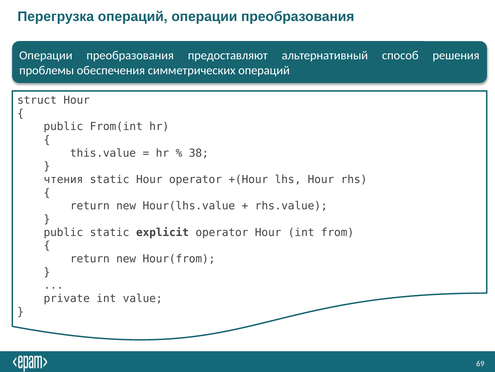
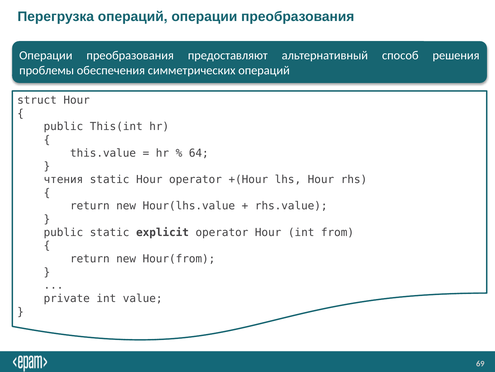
From(int: From(int -> This(int (116, 126)
38: 38 -> 64 (199, 153)
